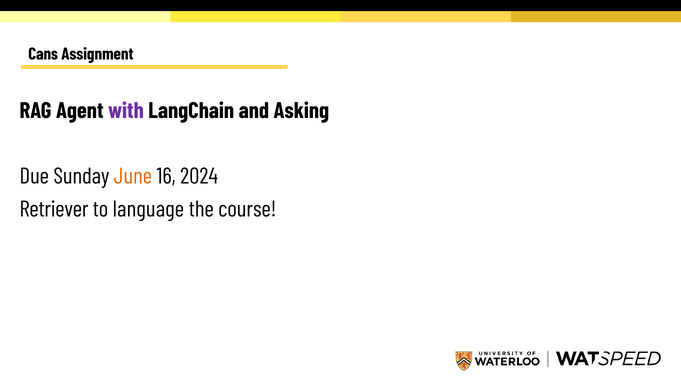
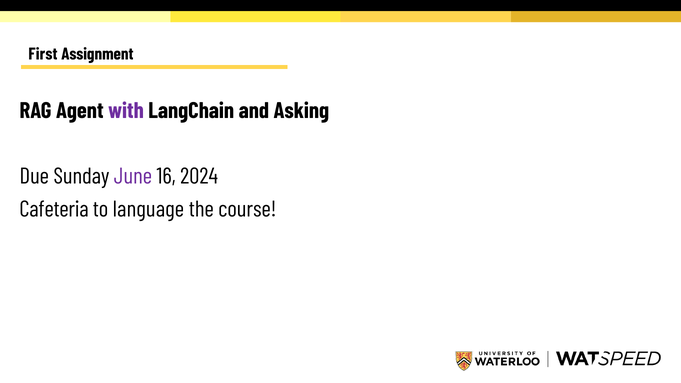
Cans: Cans -> First (43, 54)
June colour: orange -> purple (133, 176)
Retriever: Retriever -> Cafeteria (54, 209)
